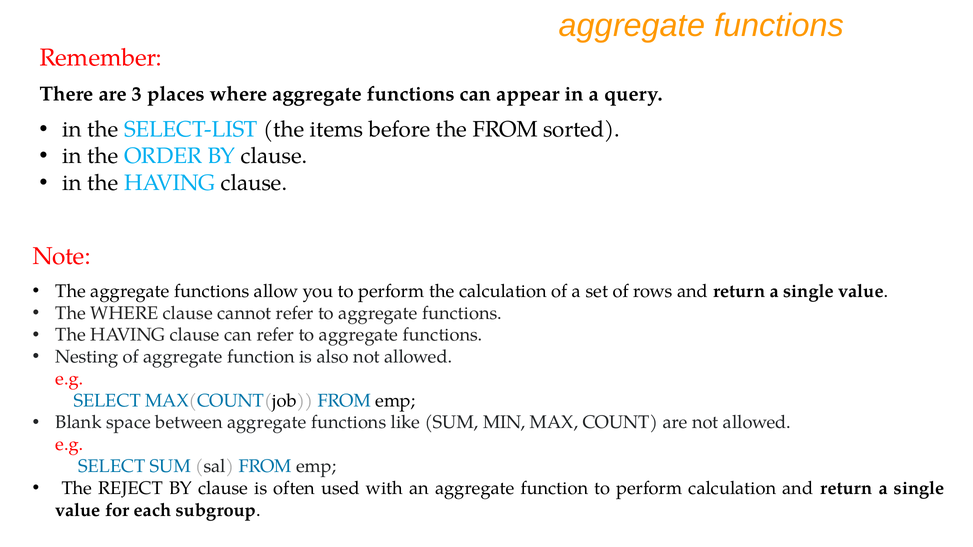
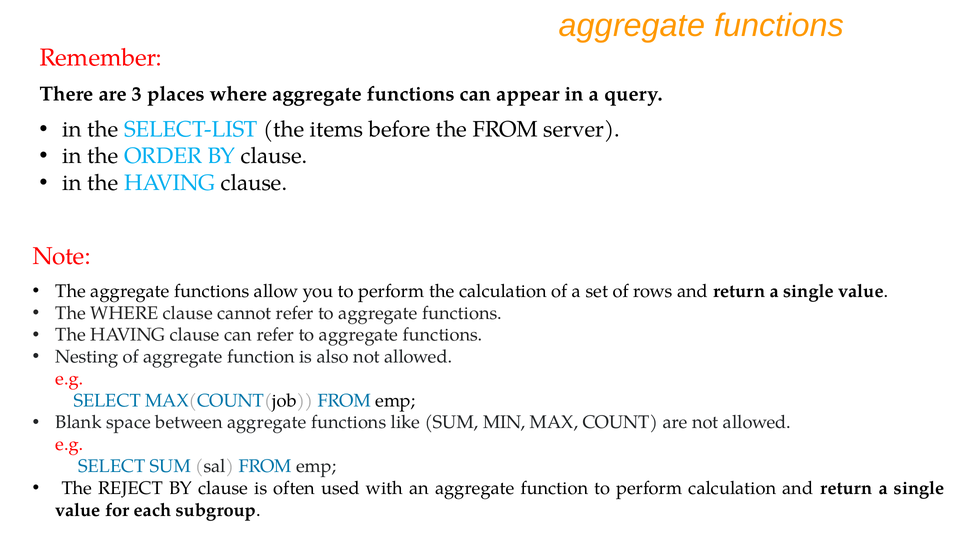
sorted: sorted -> server (581, 129)
